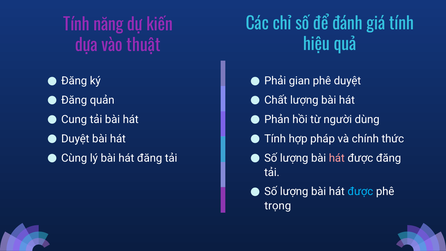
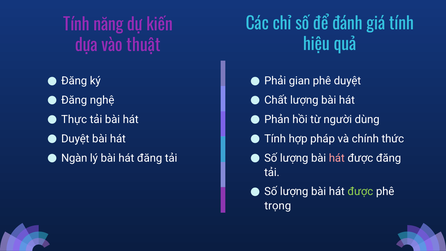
quản: quản -> nghệ (102, 100)
Cung: Cung -> Thực (74, 119)
Cùng: Cùng -> Ngàn (74, 158)
được colour: light blue -> light green (360, 192)
